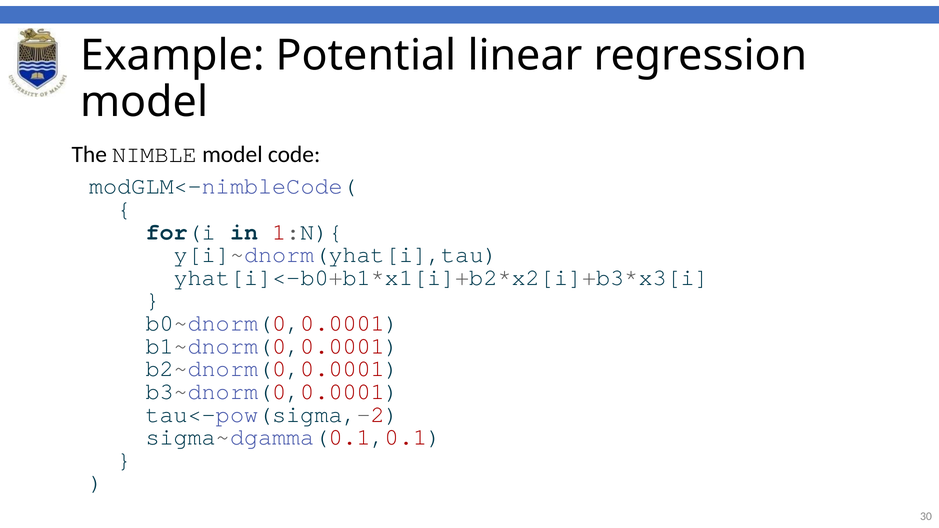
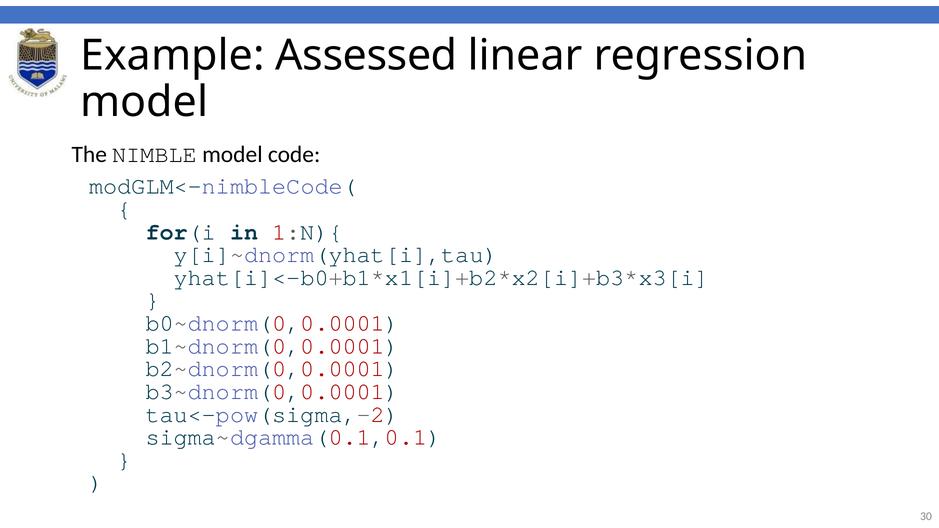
Potential: Potential -> Assessed (366, 56)
